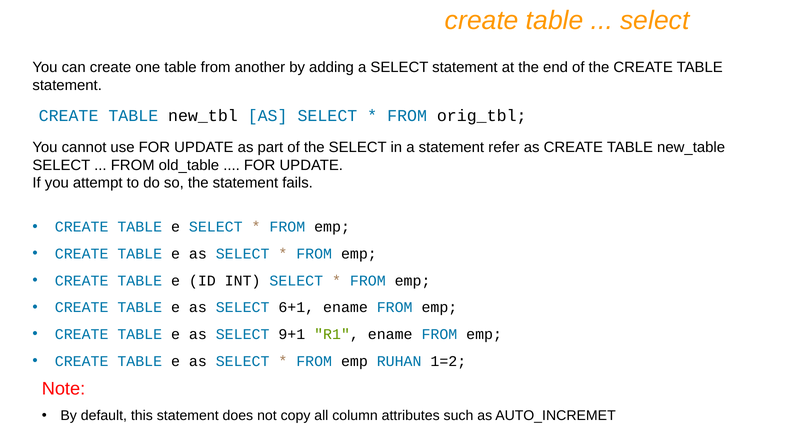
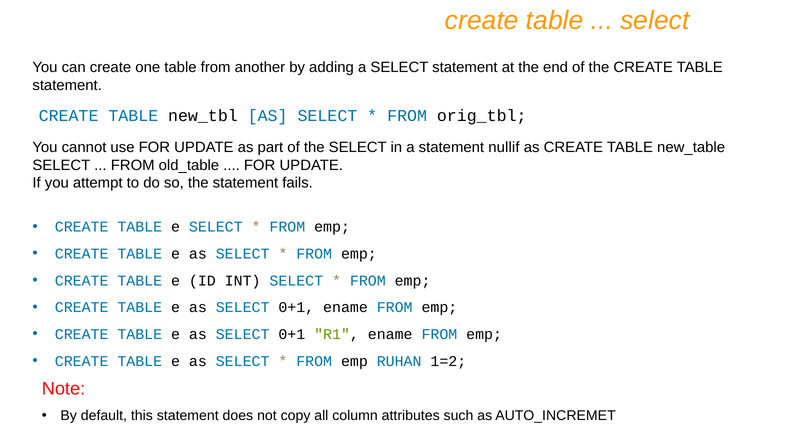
refer: refer -> nullif (504, 147)
6+1: 6+1 -> 0+1 (296, 308)
9+1: 9+1 -> 0+1 (292, 334)
